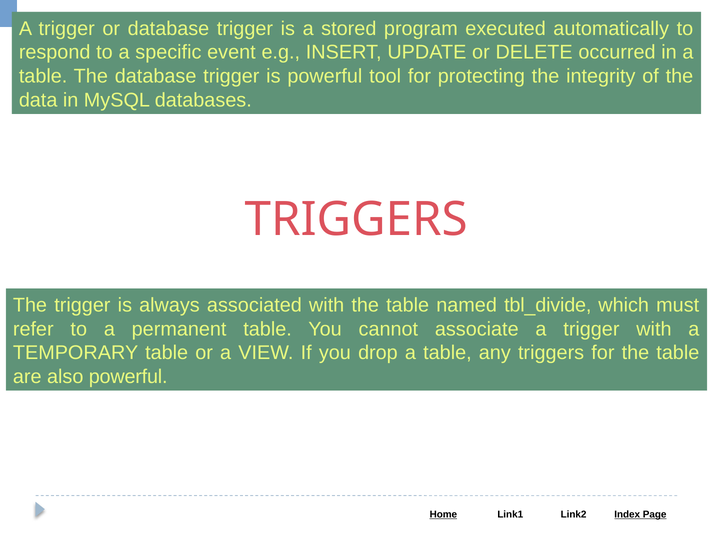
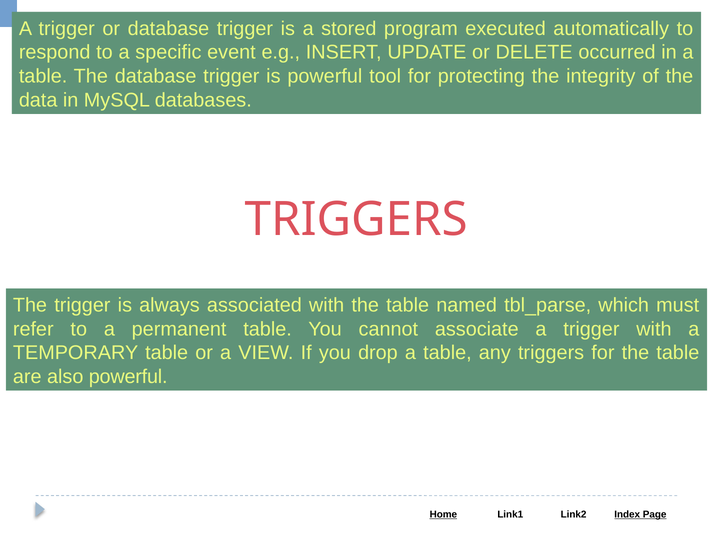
tbl_divide: tbl_divide -> tbl_parse (548, 305)
